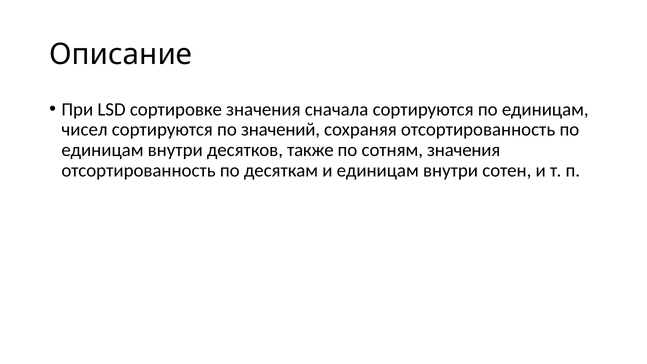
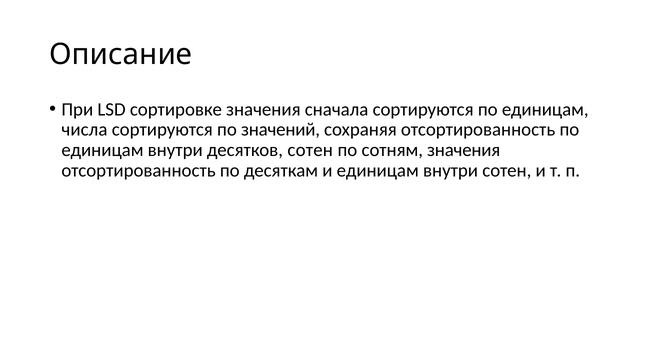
чисел: чисел -> числа (84, 130)
десятков также: также -> сотен (310, 150)
